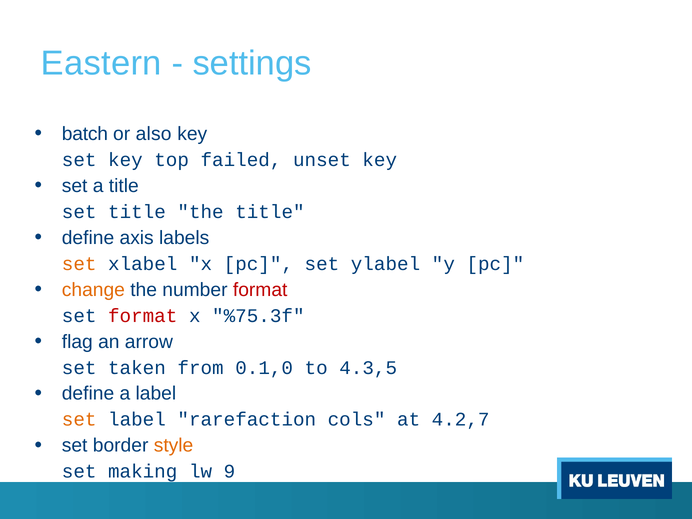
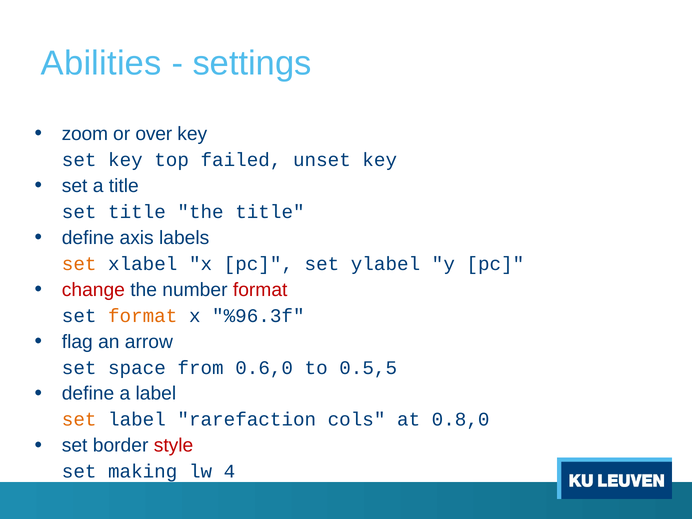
Eastern: Eastern -> Abilities (101, 63)
batch: batch -> zoom (85, 134)
also: also -> over (154, 134)
change colour: orange -> red (93, 290)
format colour: red -> orange (143, 316)
%75.3f: %75.3f -> %96.3f (258, 316)
taken: taken -> space (137, 368)
0.1,0: 0.1,0 -> 0.6,0 (264, 368)
4.3,5: 4.3,5 -> 0.5,5 (368, 368)
4.2,7: 4.2,7 -> 0.8,0 (461, 420)
style colour: orange -> red (174, 446)
9: 9 -> 4 (229, 472)
